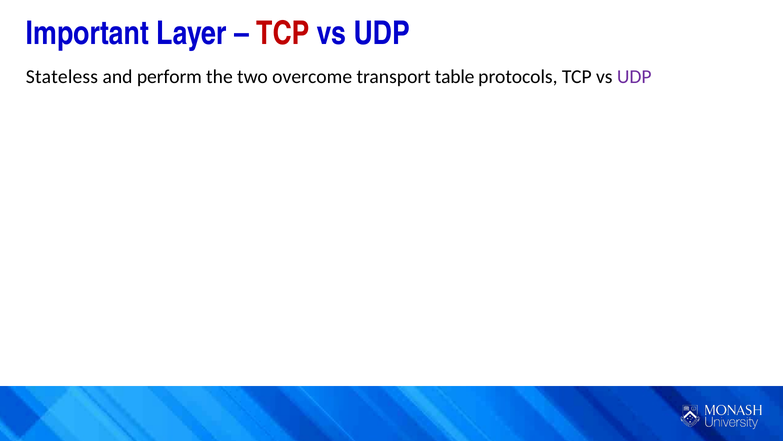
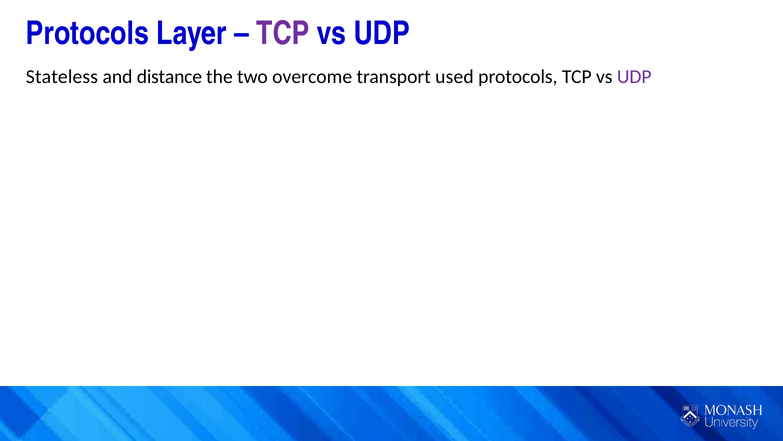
Important: Important -> Protocols (87, 34)
TCP colour: red -> purple (283, 34)
perform: perform -> distance (169, 77)
table: table -> used (454, 77)
